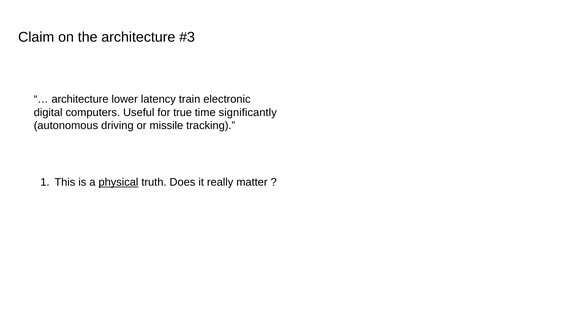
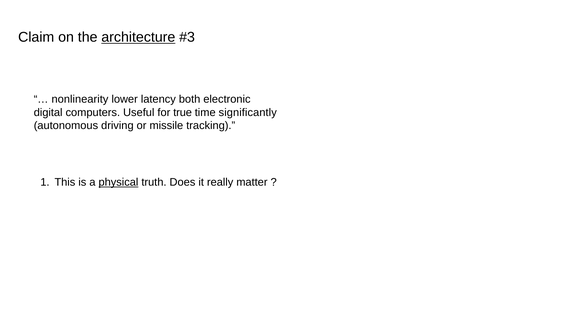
architecture underline: none -> present (138, 37)
architecture: architecture -> nonlinearity (80, 99)
train: train -> both (190, 99)
